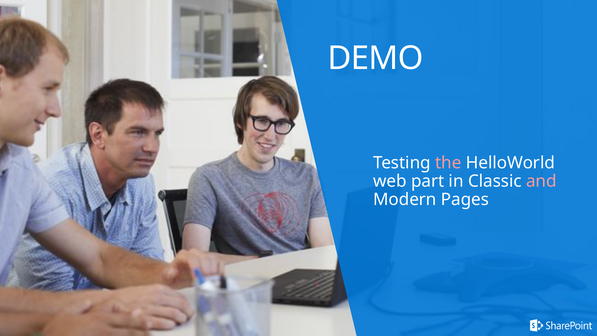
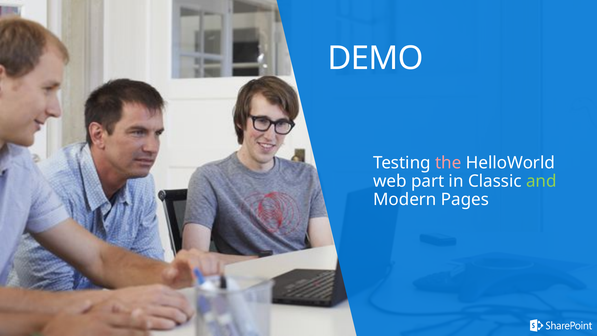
and colour: pink -> light green (541, 181)
